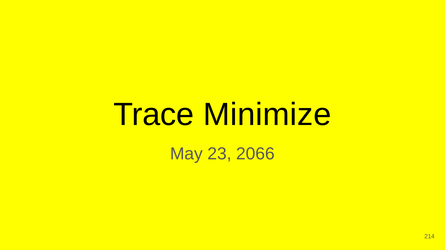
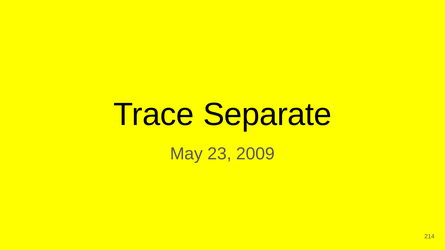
Minimize: Minimize -> Separate (267, 115)
2066: 2066 -> 2009 (256, 154)
